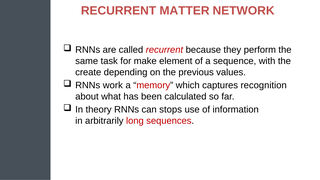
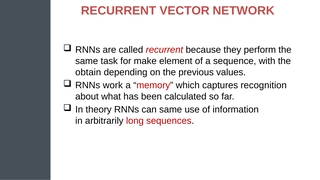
MATTER: MATTER -> VECTOR (185, 11)
create: create -> obtain (88, 72)
can stops: stops -> same (171, 110)
